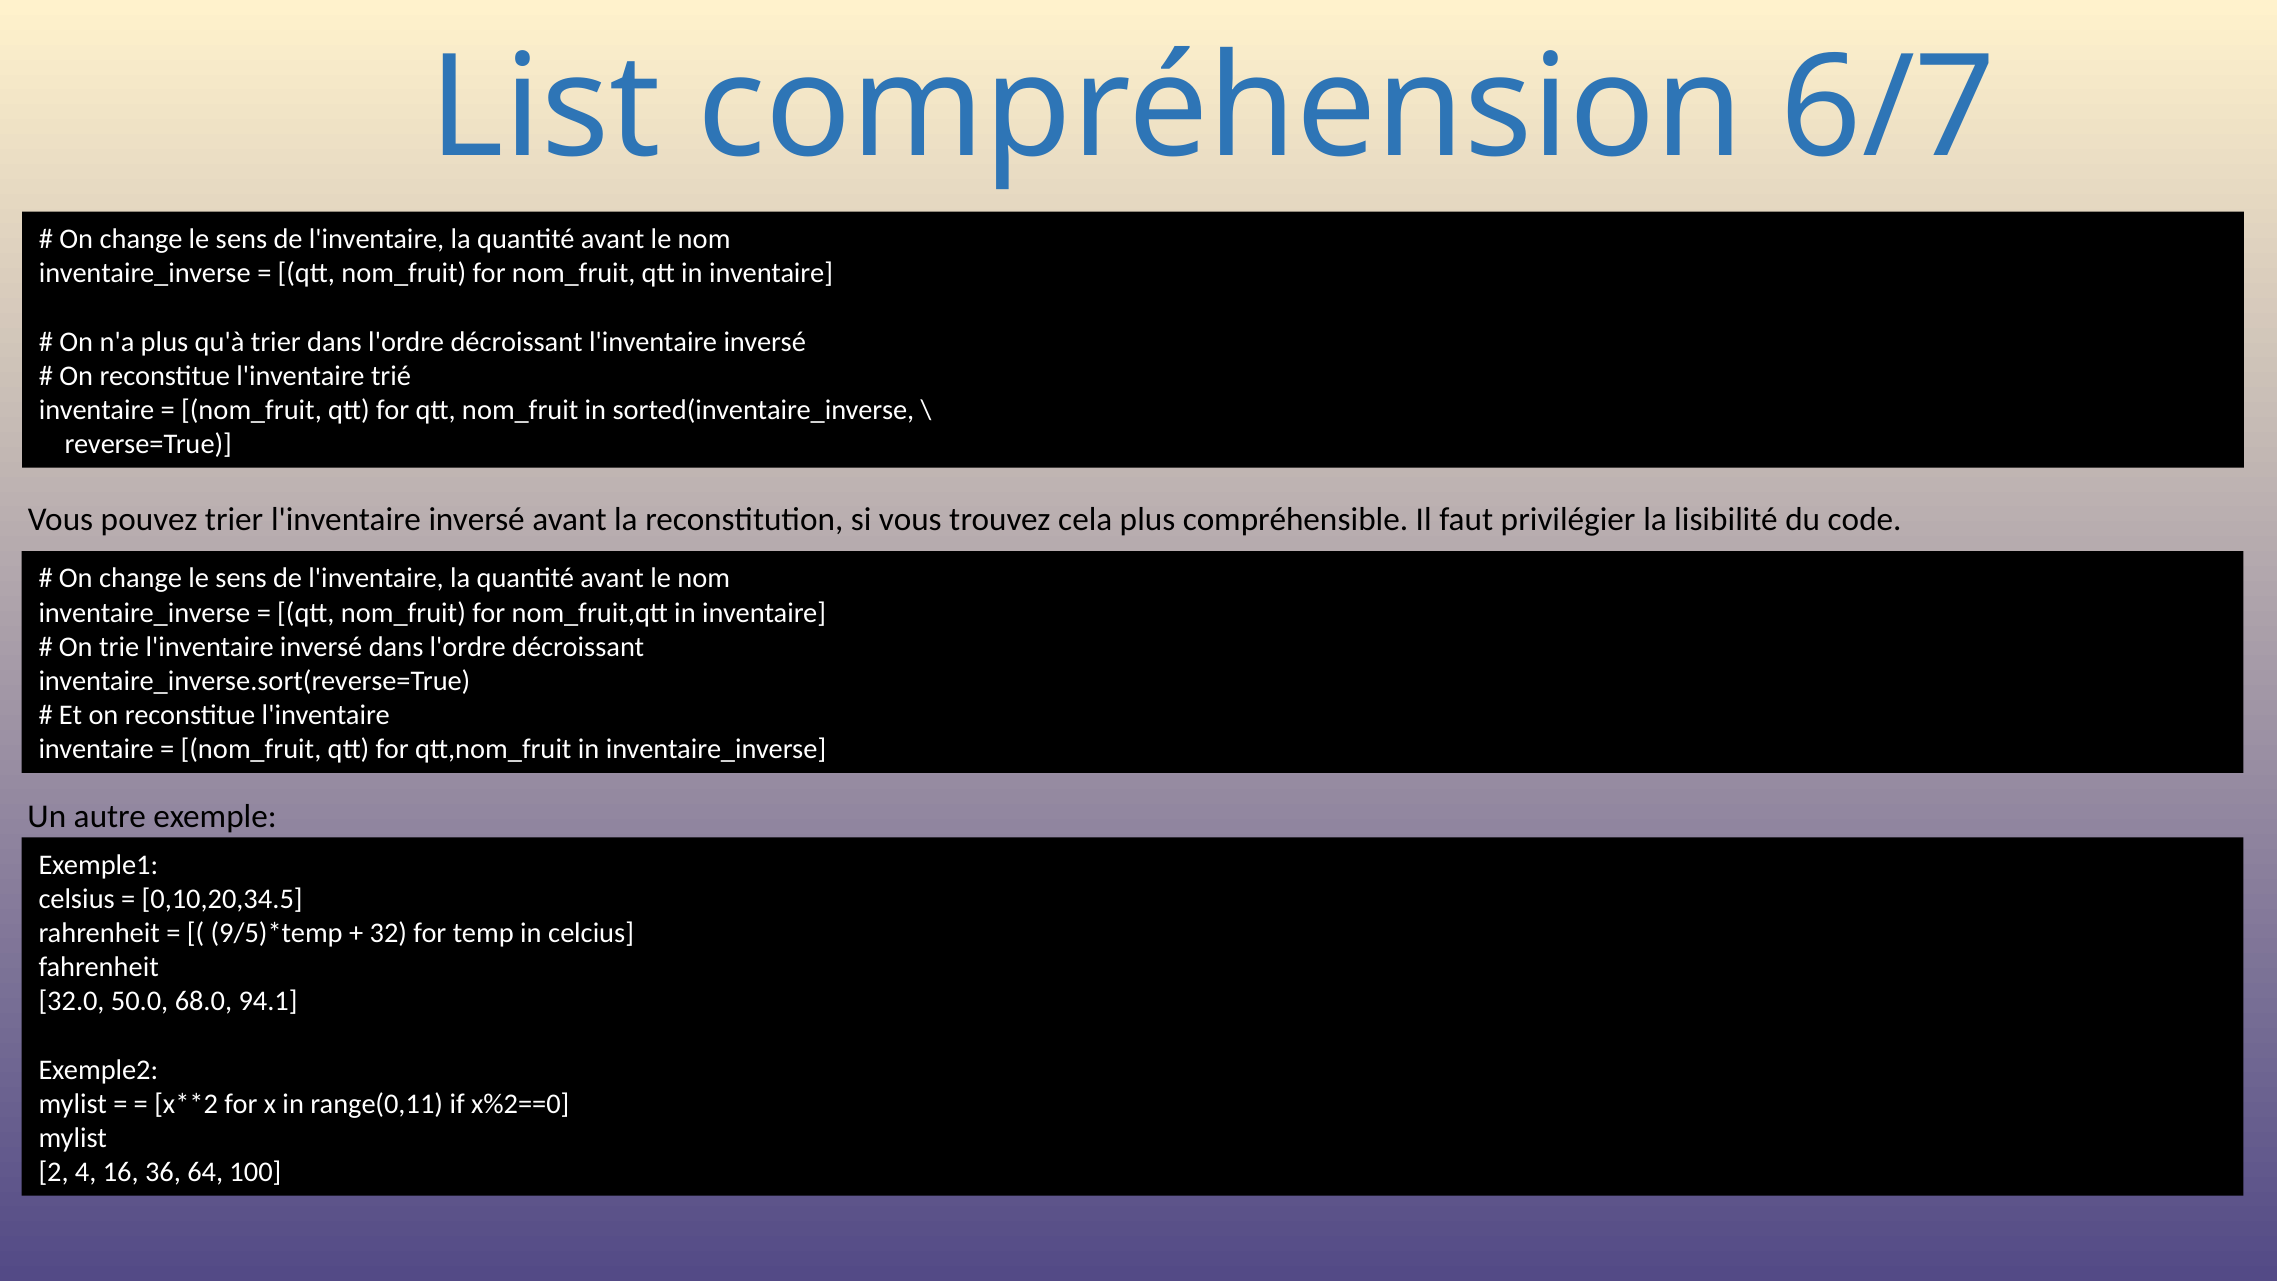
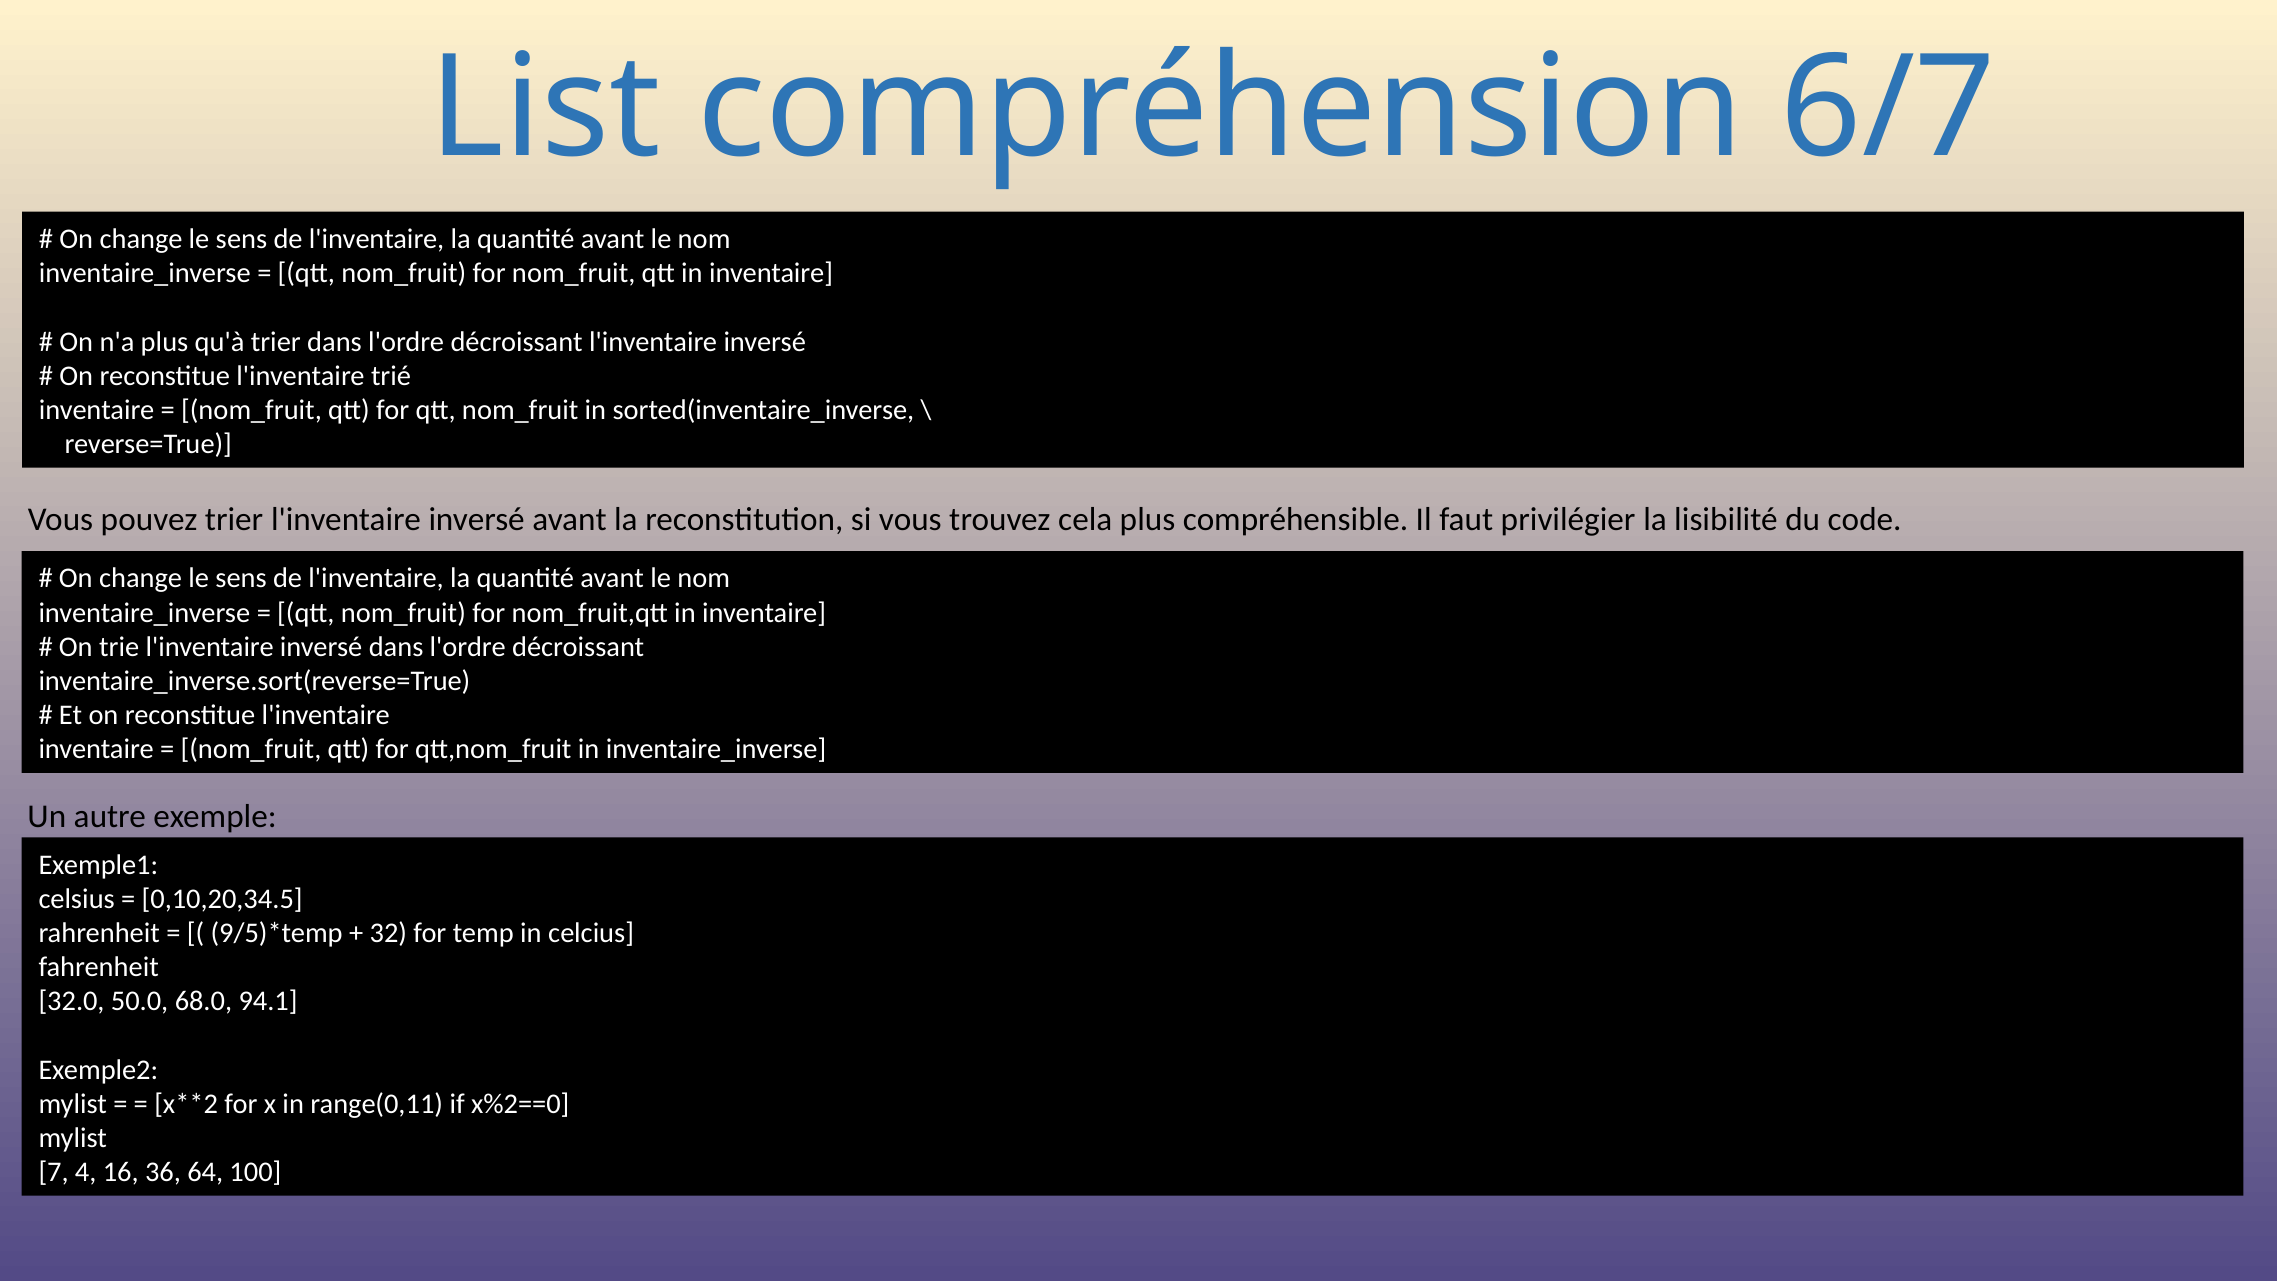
2: 2 -> 7 (54, 1172)
